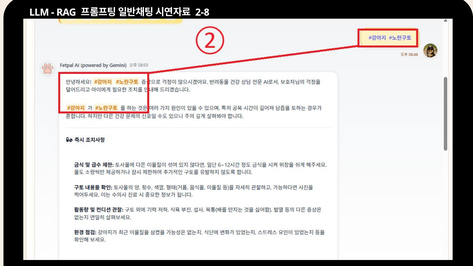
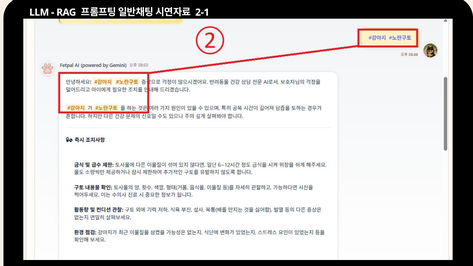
2-8: 2-8 -> 2-1 (202, 12)
